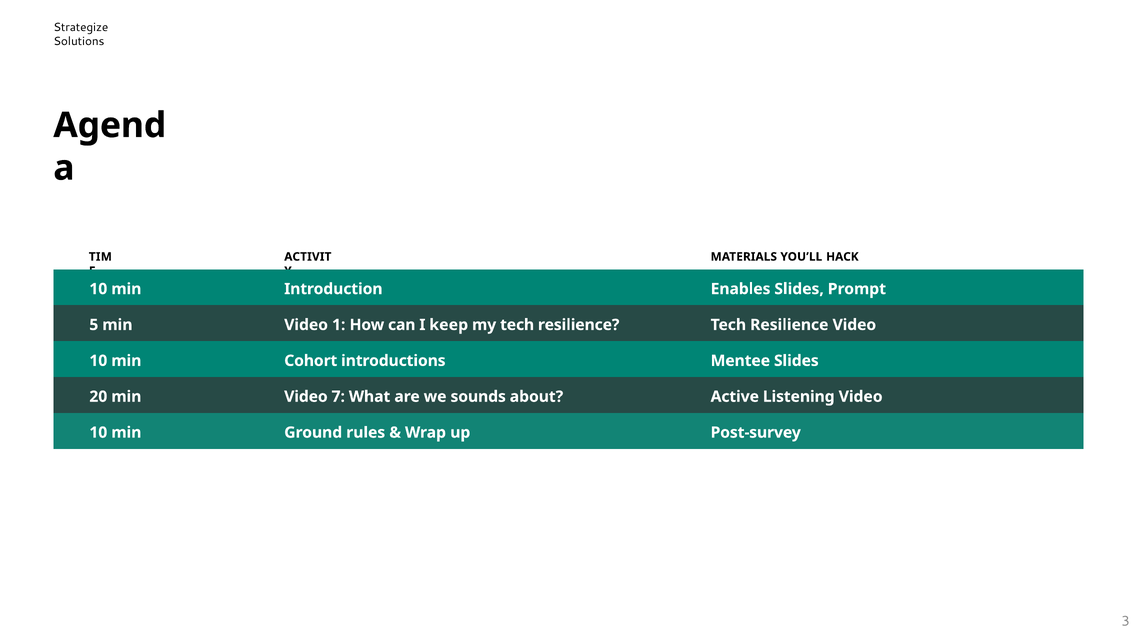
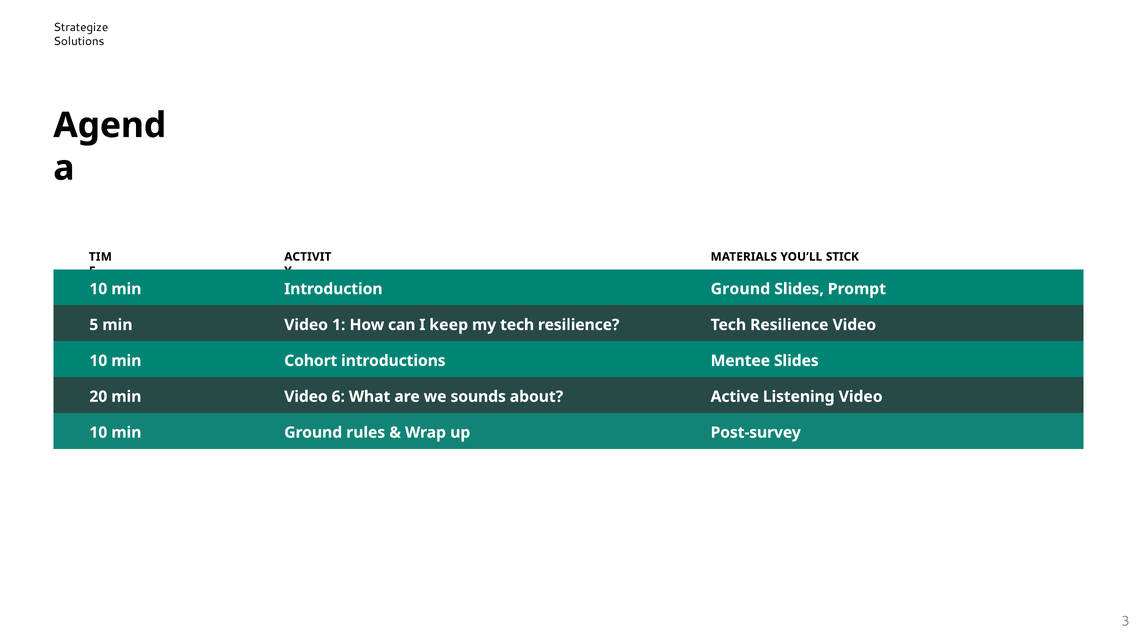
HACK: HACK -> STICK (842, 257)
Introduction Enables: Enables -> Ground (740, 289)
7: 7 -> 6 (338, 397)
